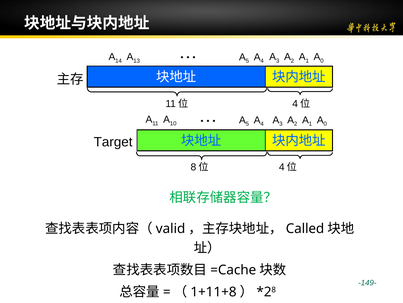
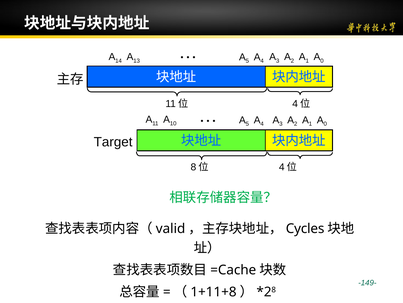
Called: Called -> Cycles (305, 228)
